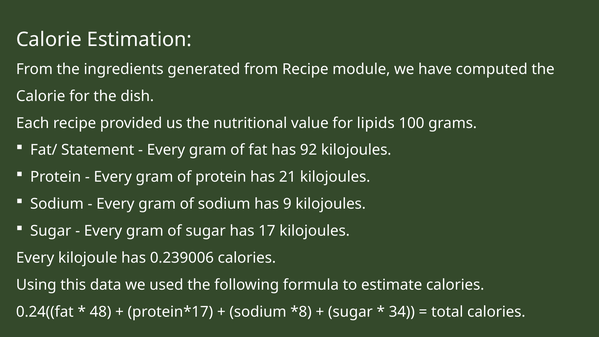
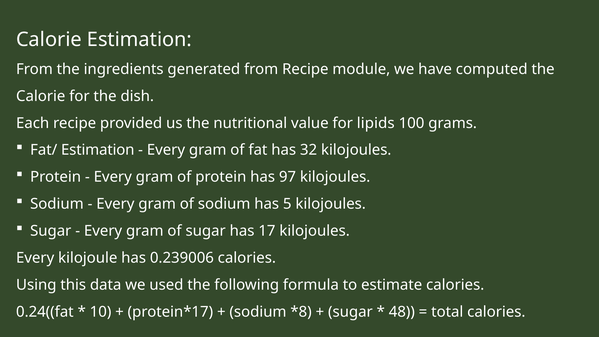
Fat/ Statement: Statement -> Estimation (98, 150)
92: 92 -> 32 (309, 150)
21: 21 -> 97 (287, 177)
9: 9 -> 5 (287, 204)
48: 48 -> 10 (101, 312)
34: 34 -> 48 (402, 312)
